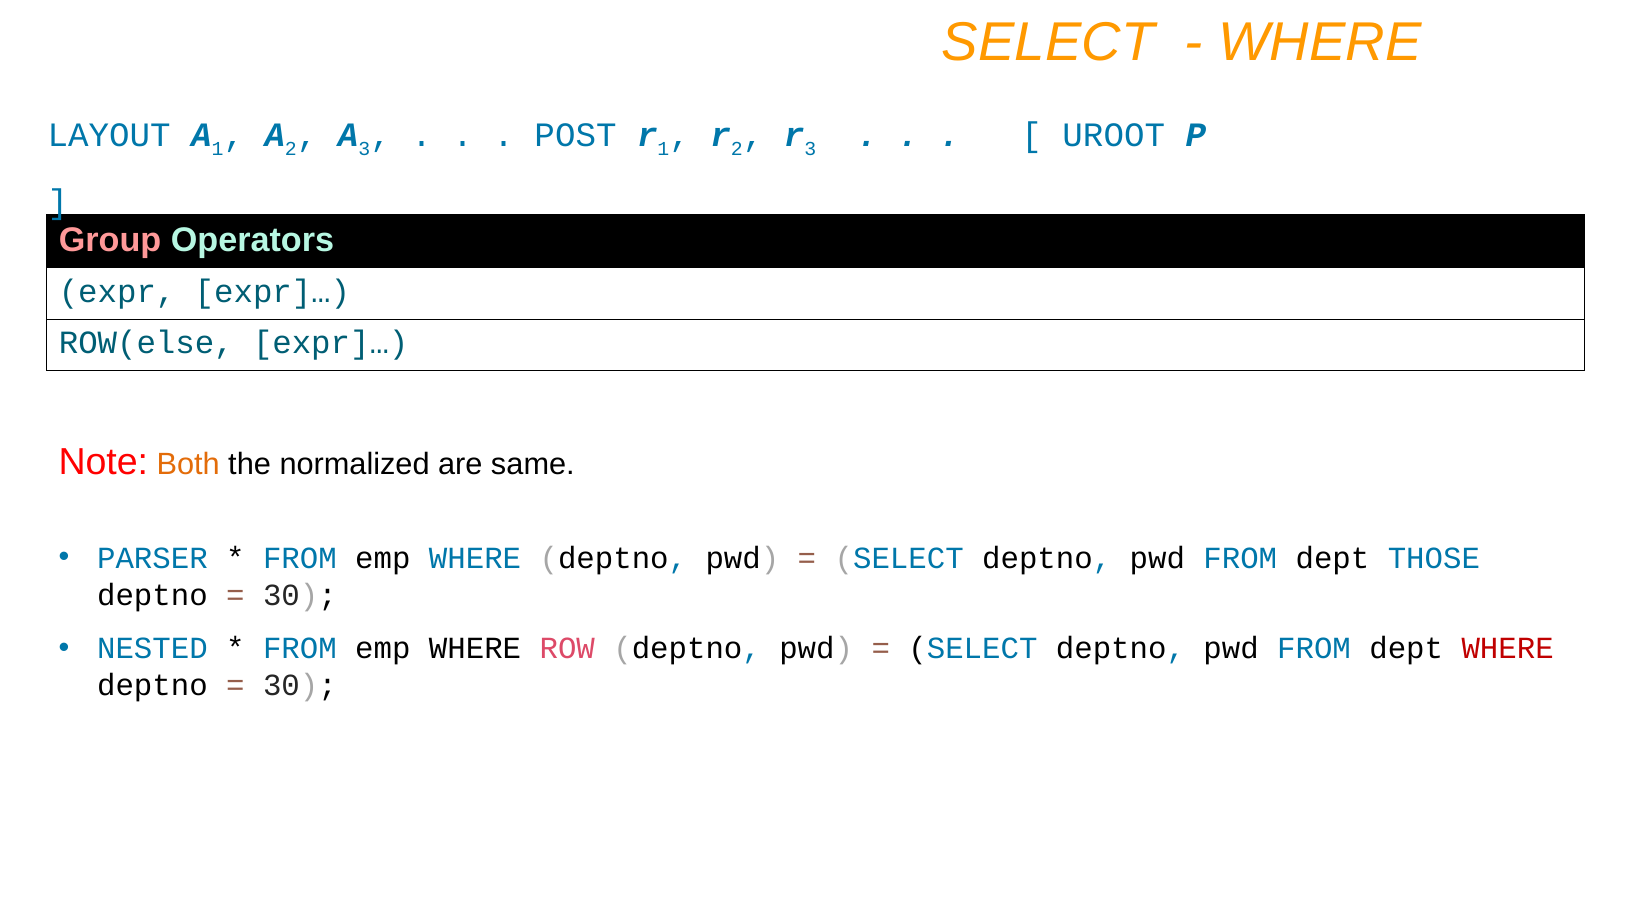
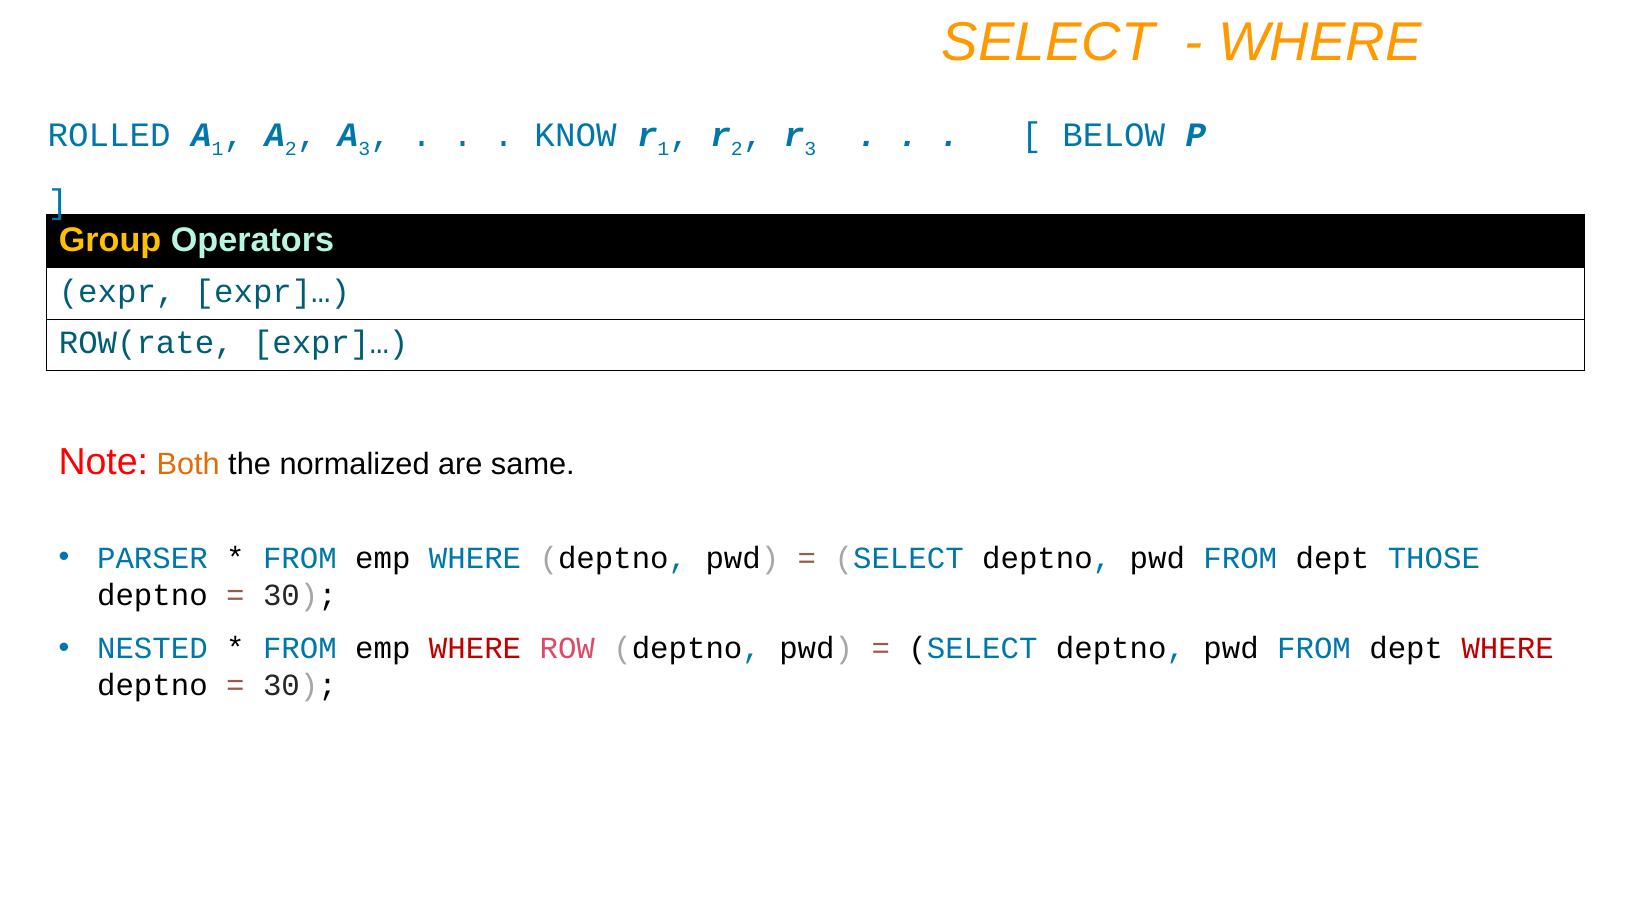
LAYOUT: LAYOUT -> ROLLED (109, 135)
POST: POST -> KNOW (576, 135)
UROOT: UROOT -> BELOW (1114, 135)
Group colour: pink -> yellow (110, 240)
ROW(else: ROW(else -> ROW(rate (146, 343)
WHERE colour: black -> red (475, 648)
